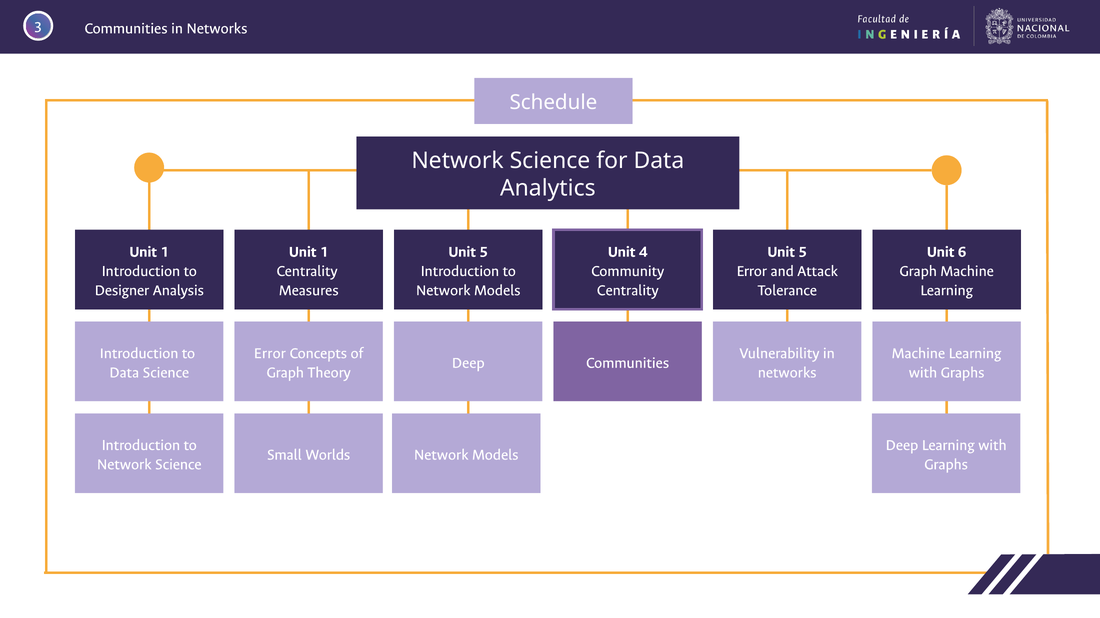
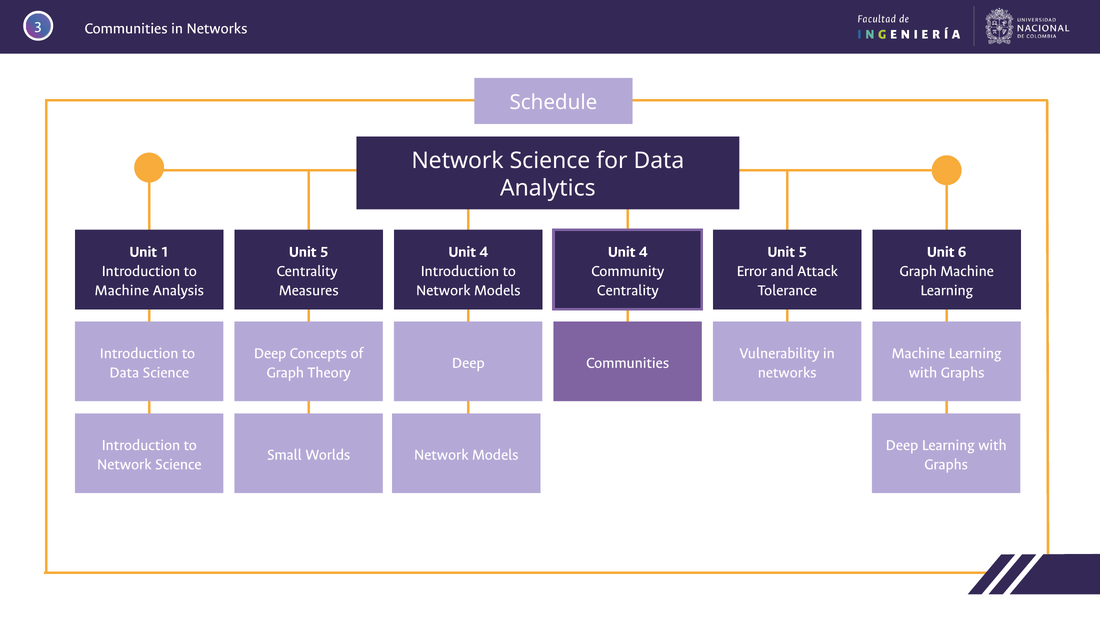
1: 1 -> 5 (324, 252)
5: 5 -> 4 (484, 252)
Designer: Designer -> Machine (122, 290)
Error: Error -> Deep (270, 353)
